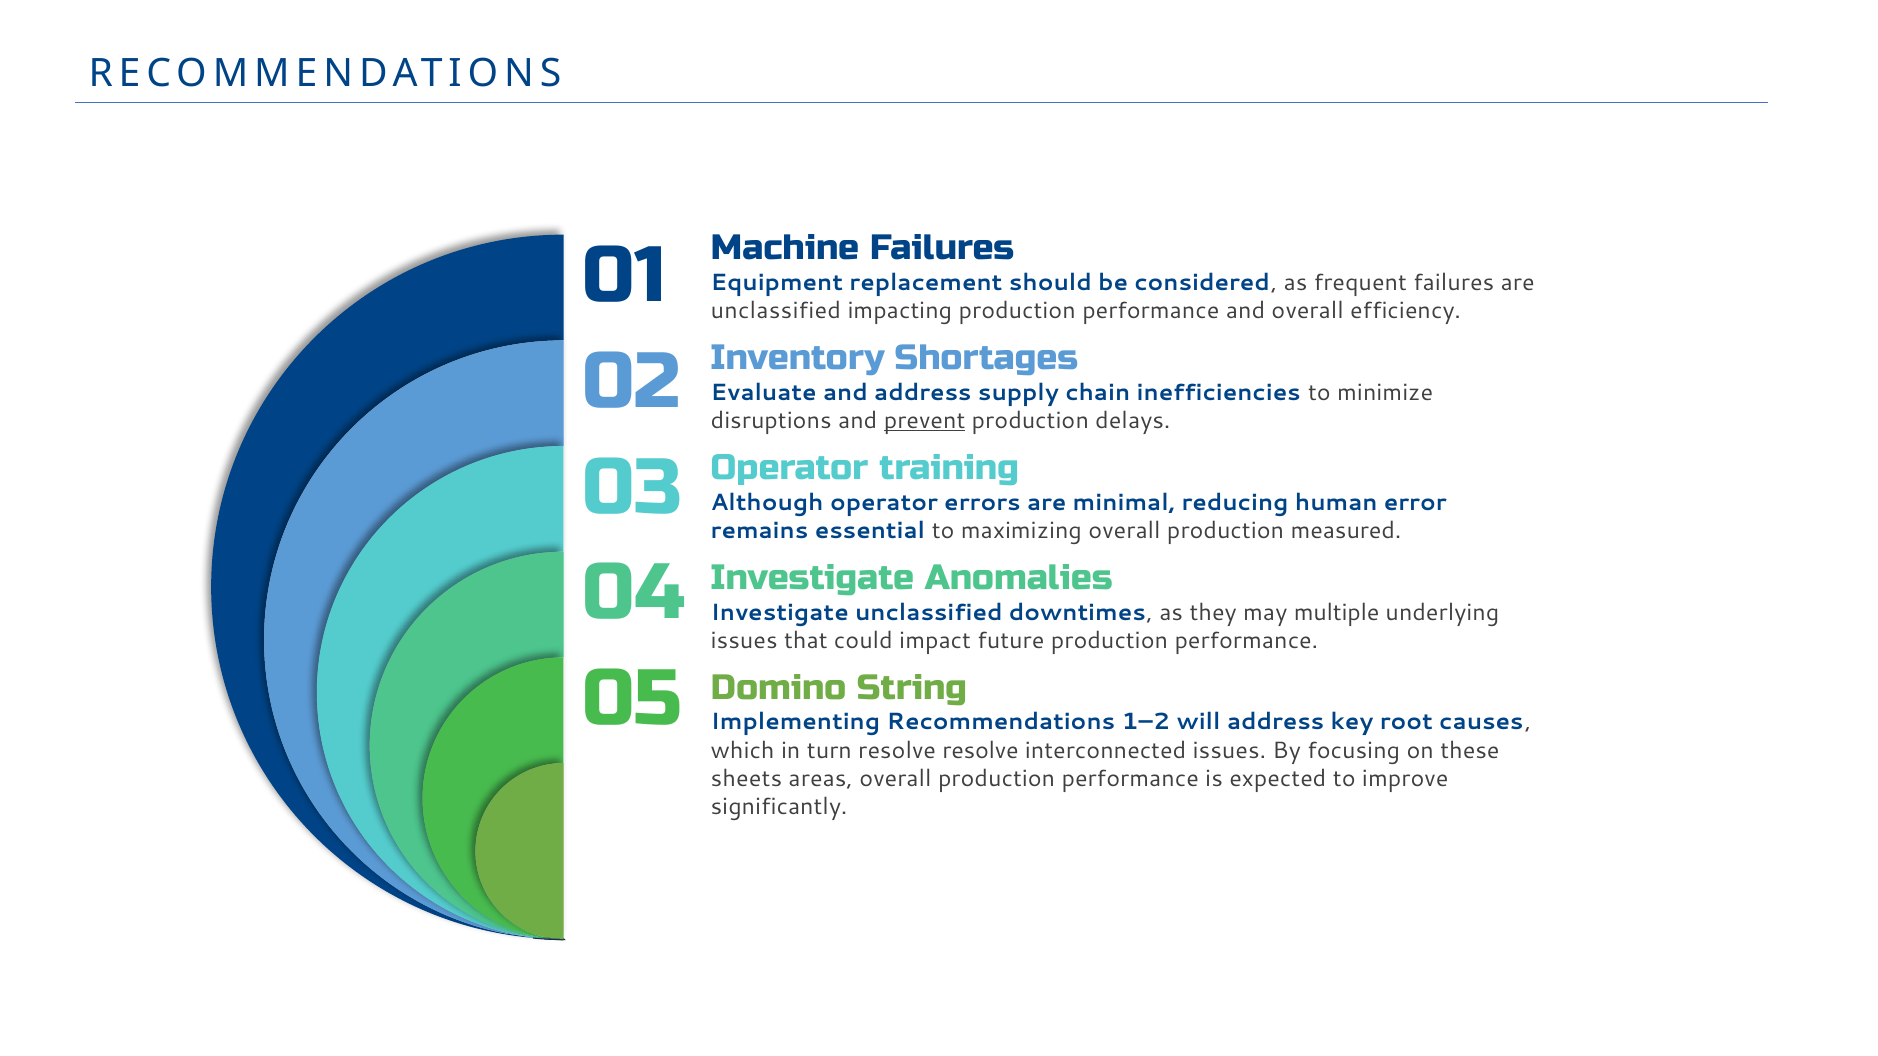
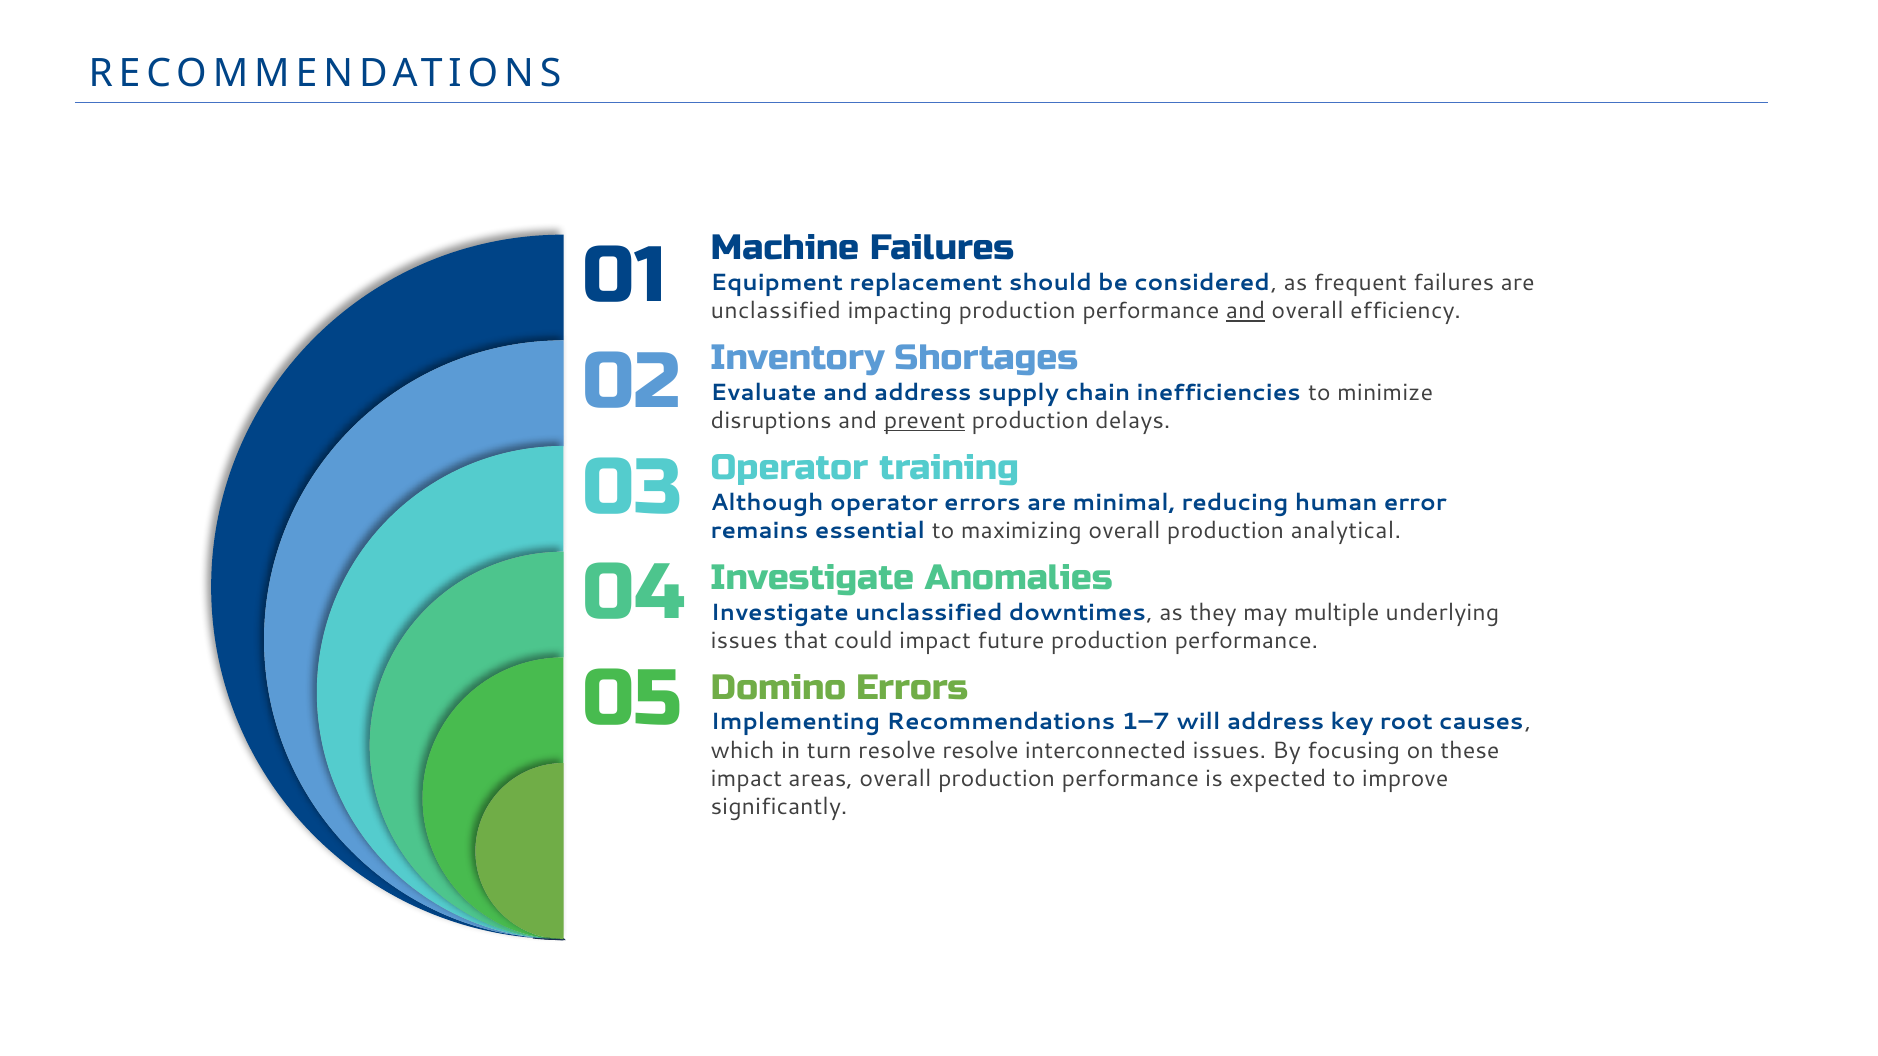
and underline: none -> present (1246, 311)
measured: measured -> analytical (1346, 531)
Domino String: String -> Errors (912, 688)
1–2: 1–2 -> 1–7 (1146, 722)
sheets: sheets -> impact (747, 779)
